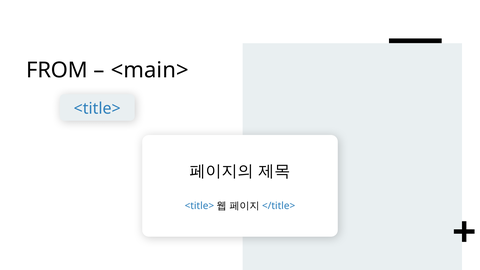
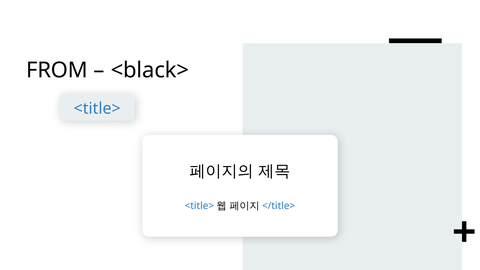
<main>: <main> -> <black> (150, 70)
